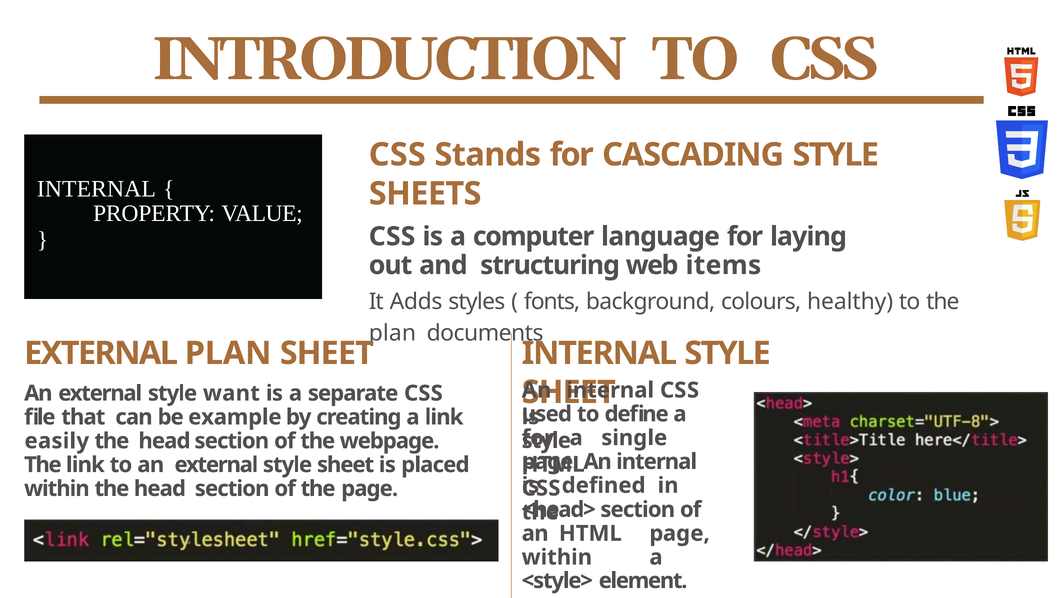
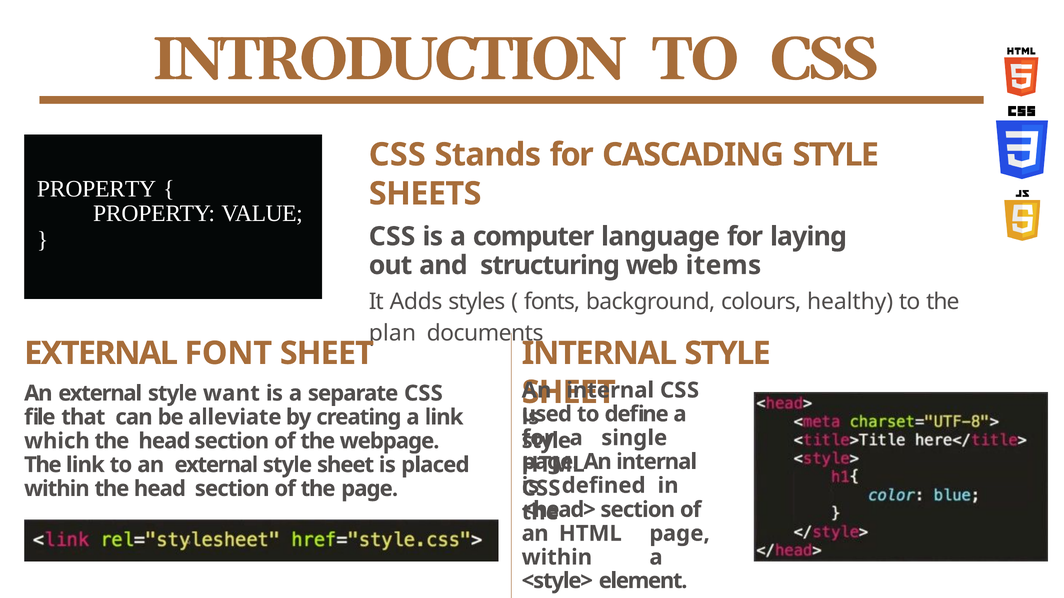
INTERNAL: INTERNAL -> PROPERTY (97, 189)
EXTERNAL PLAN: PLAN -> FONT (228, 354)
example: example -> alleviate (235, 417)
easily: easily -> which (57, 441)
